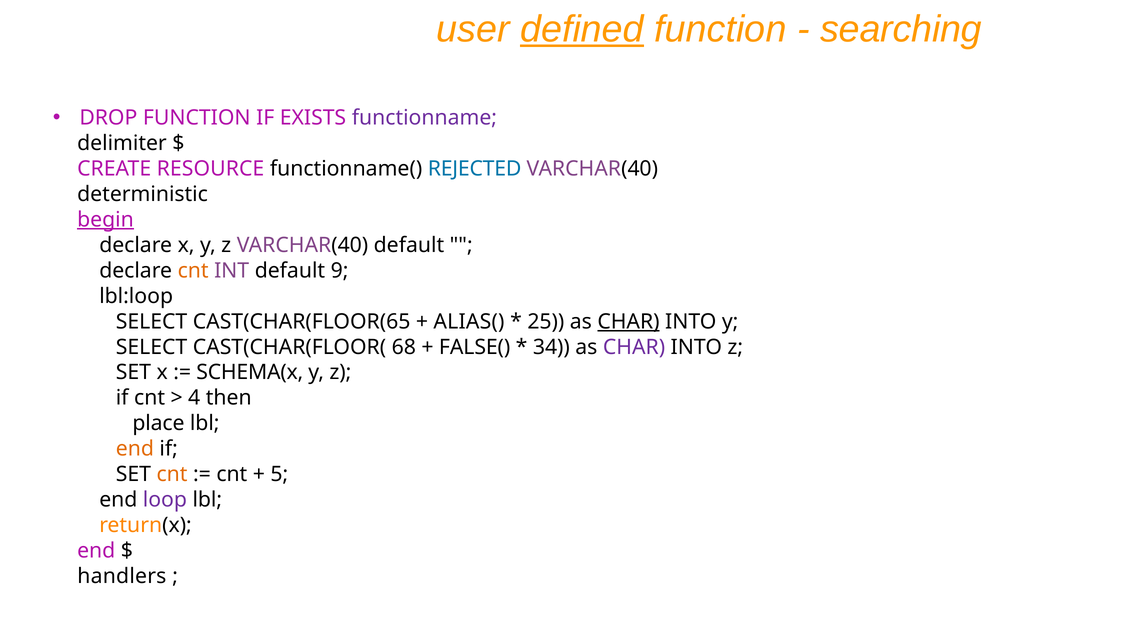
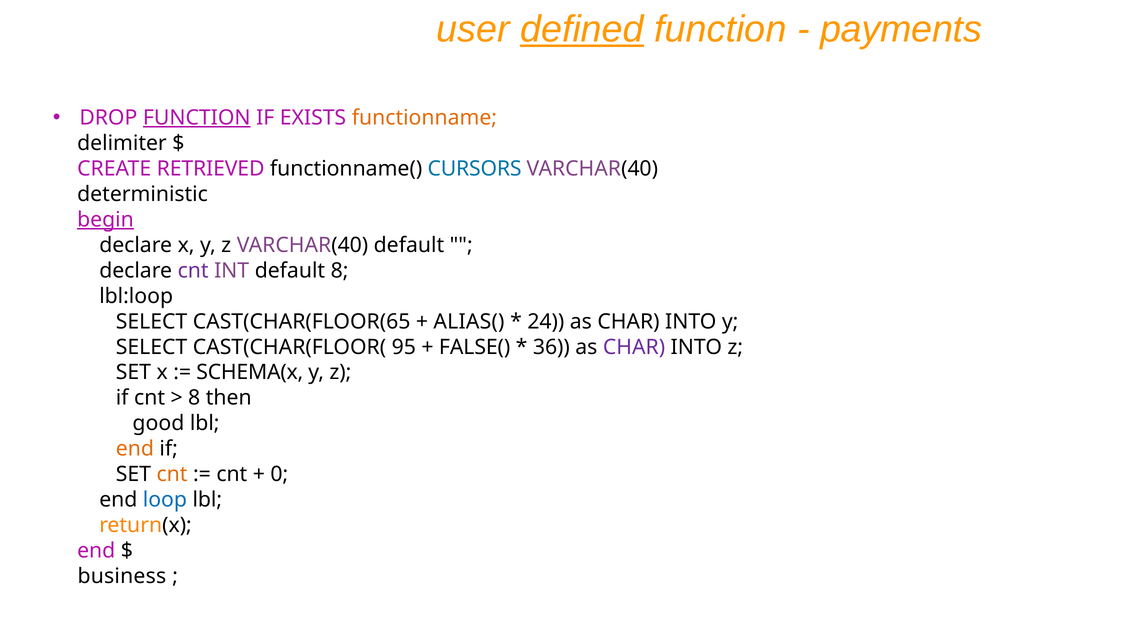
searching: searching -> payments (901, 29)
FUNCTION underline: none -> present (197, 118)
functionname colour: purple -> orange (424, 118)
RESOURCE: RESOURCE -> RETRIEVED (211, 169)
REJECTED: REJECTED -> CURSORS (475, 169)
cnt colour: orange -> purple (193, 270)
default 9: 9 -> 8 (340, 270)
25: 25 -> 24 (546, 321)
CHAR underline: present -> none (628, 321)
68: 68 -> 95 (404, 347)
34: 34 -> 36 (551, 347)
4: 4 -> 8 (194, 398)
place: place -> good (158, 423)
5: 5 -> 0 (279, 474)
loop colour: purple -> blue (165, 500)
handlers: handlers -> business (122, 576)
